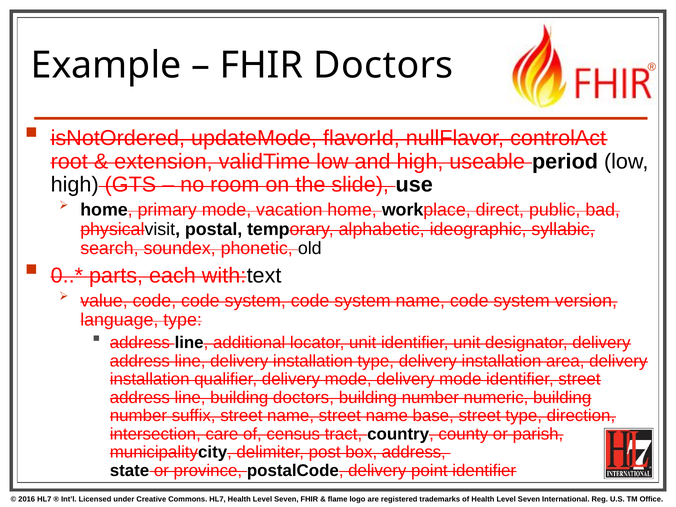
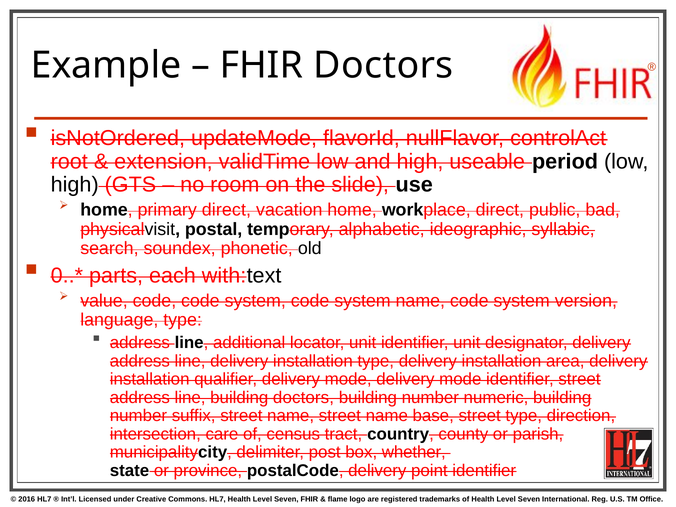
primary mode: mode -> direct (226, 210)
box address: address -> whether (414, 452)
